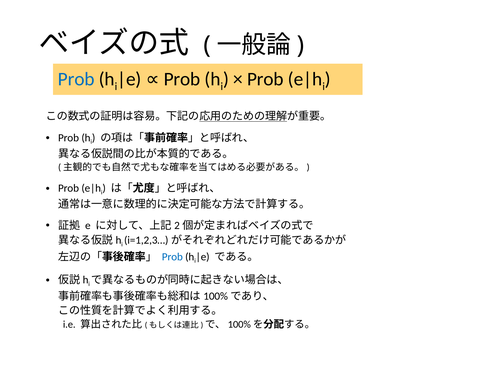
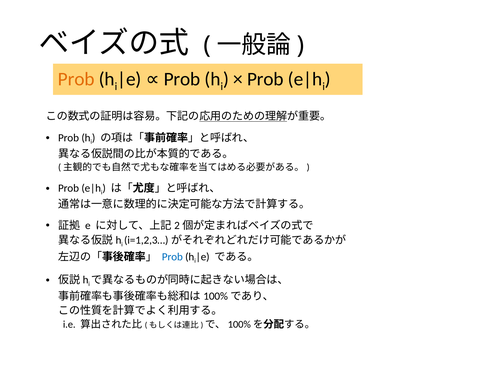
Prob colour: blue -> orange (76, 79)
